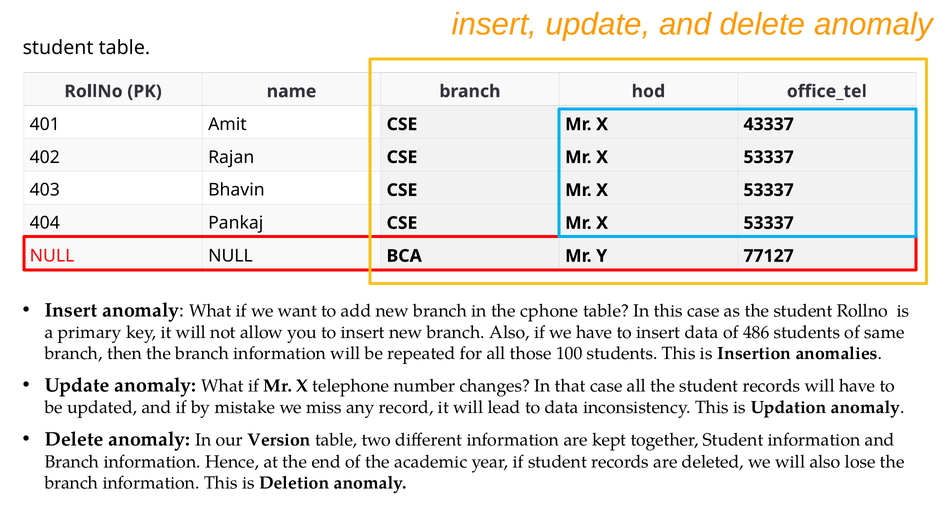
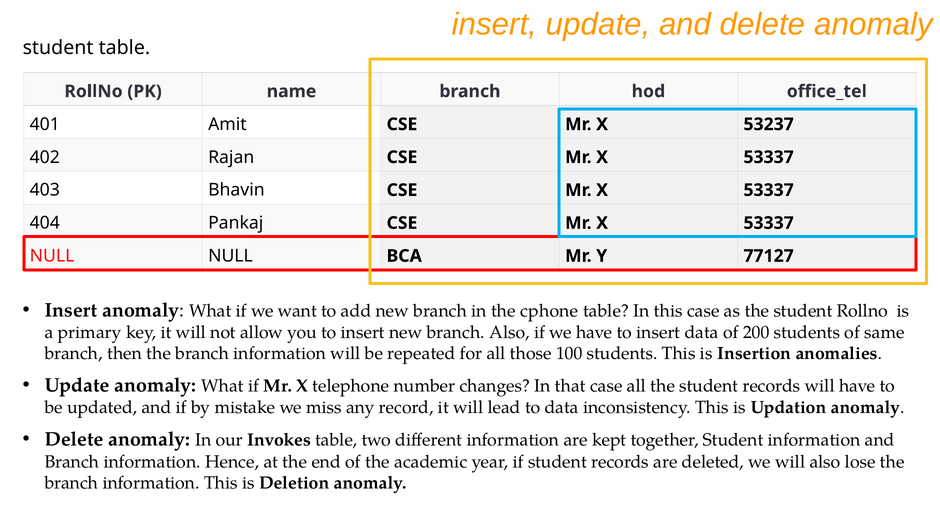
43337: 43337 -> 53237 (769, 124)
486: 486 -> 200 (756, 332)
Version: Version -> Invokes (279, 440)
